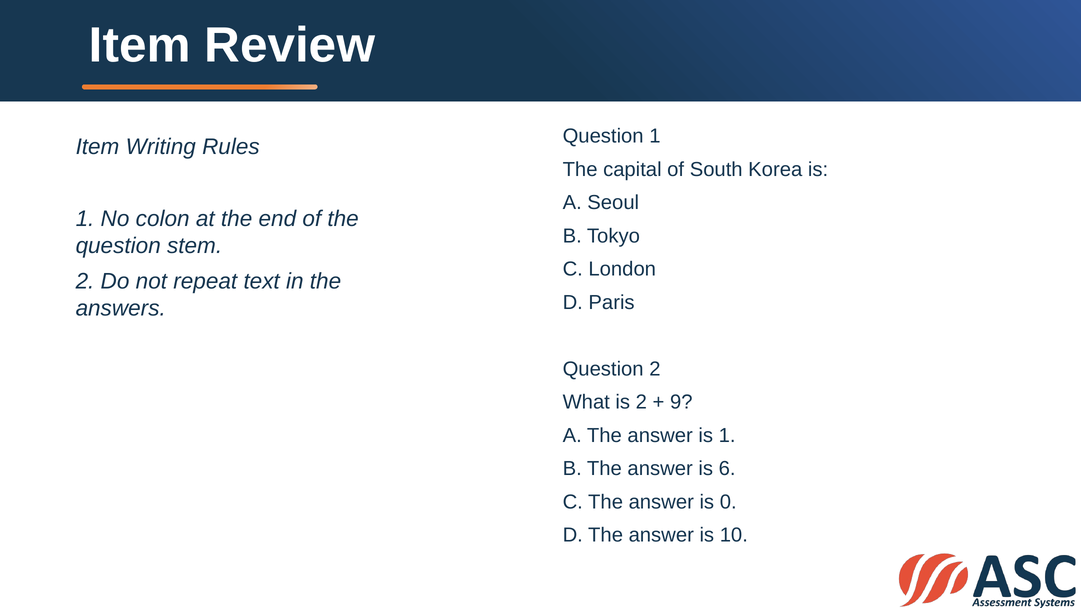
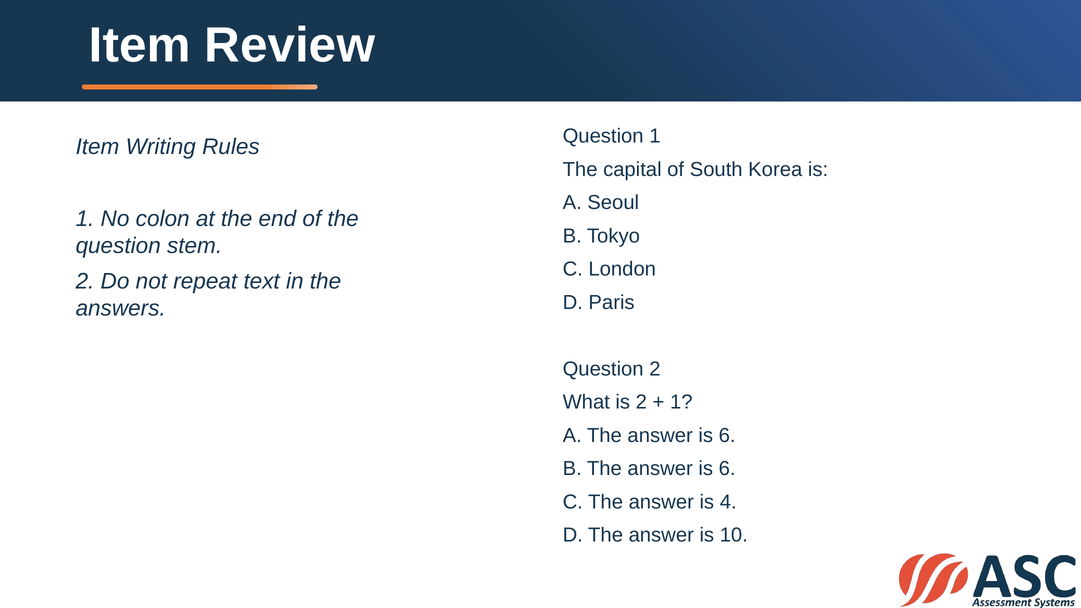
9: 9 -> 1 (681, 402)
1: 1 -> 6 (727, 435)
0: 0 -> 4 (728, 502)
